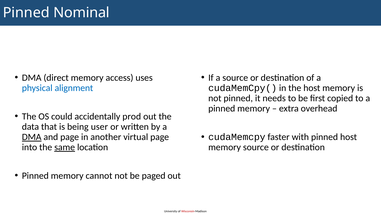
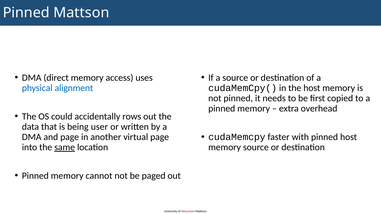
Nominal: Nominal -> Mattson (81, 13)
prod: prod -> rows (132, 117)
DMA underline: present -> none (32, 137)
